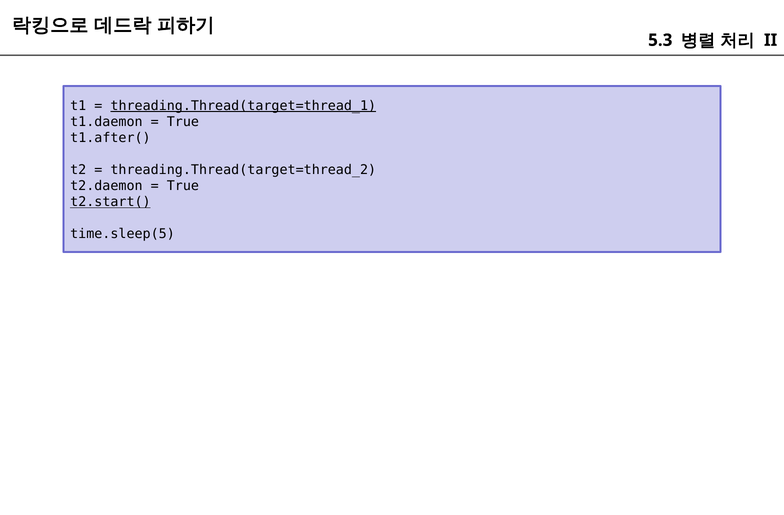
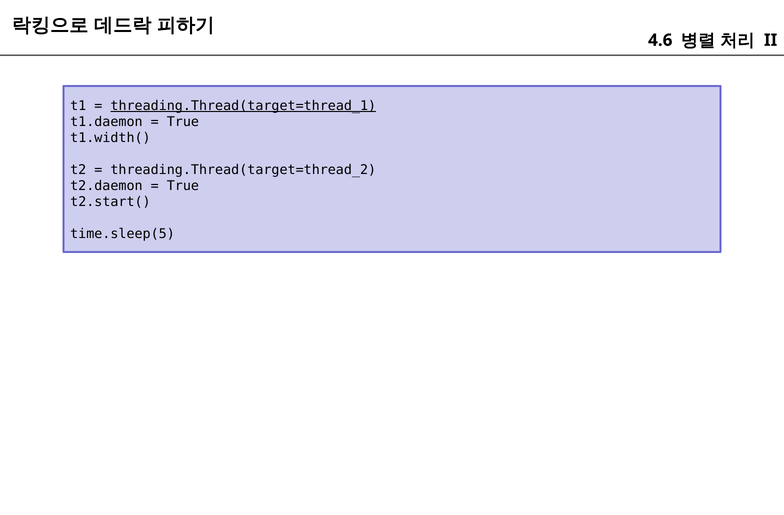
5.3: 5.3 -> 4.6 (660, 40)
t1.after(: t1.after( -> t1.width( (110, 138)
t2.start( underline: present -> none (110, 202)
